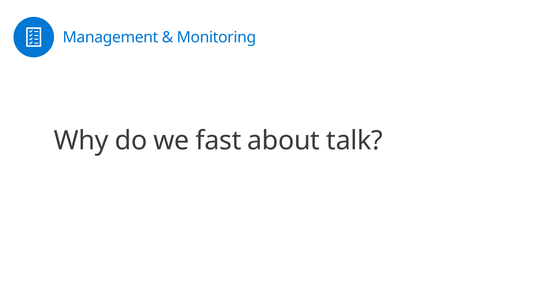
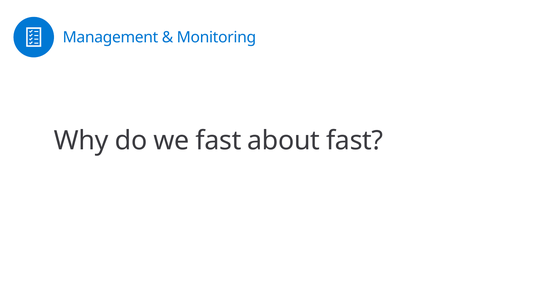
about talk: talk -> fast (355, 141)
